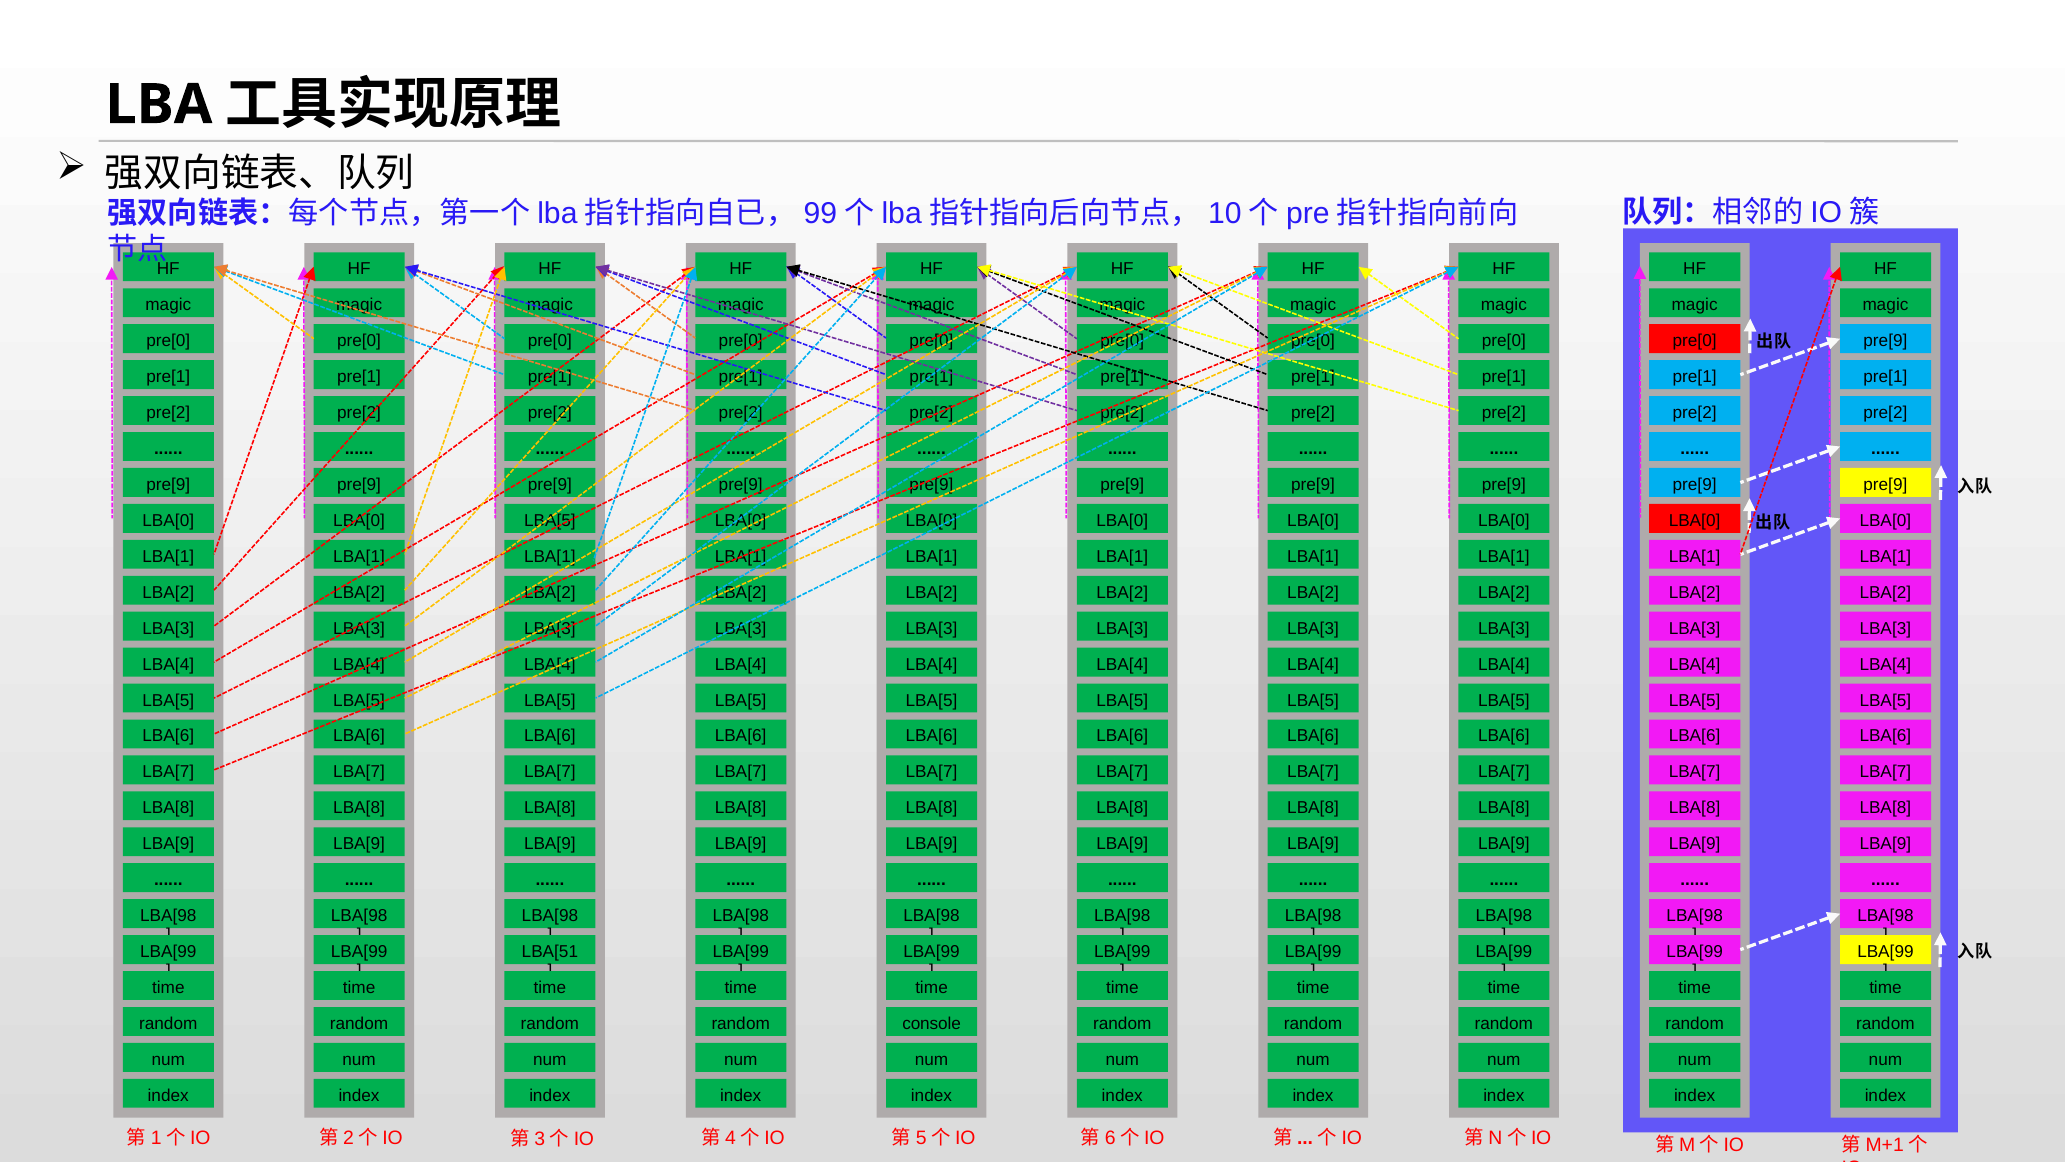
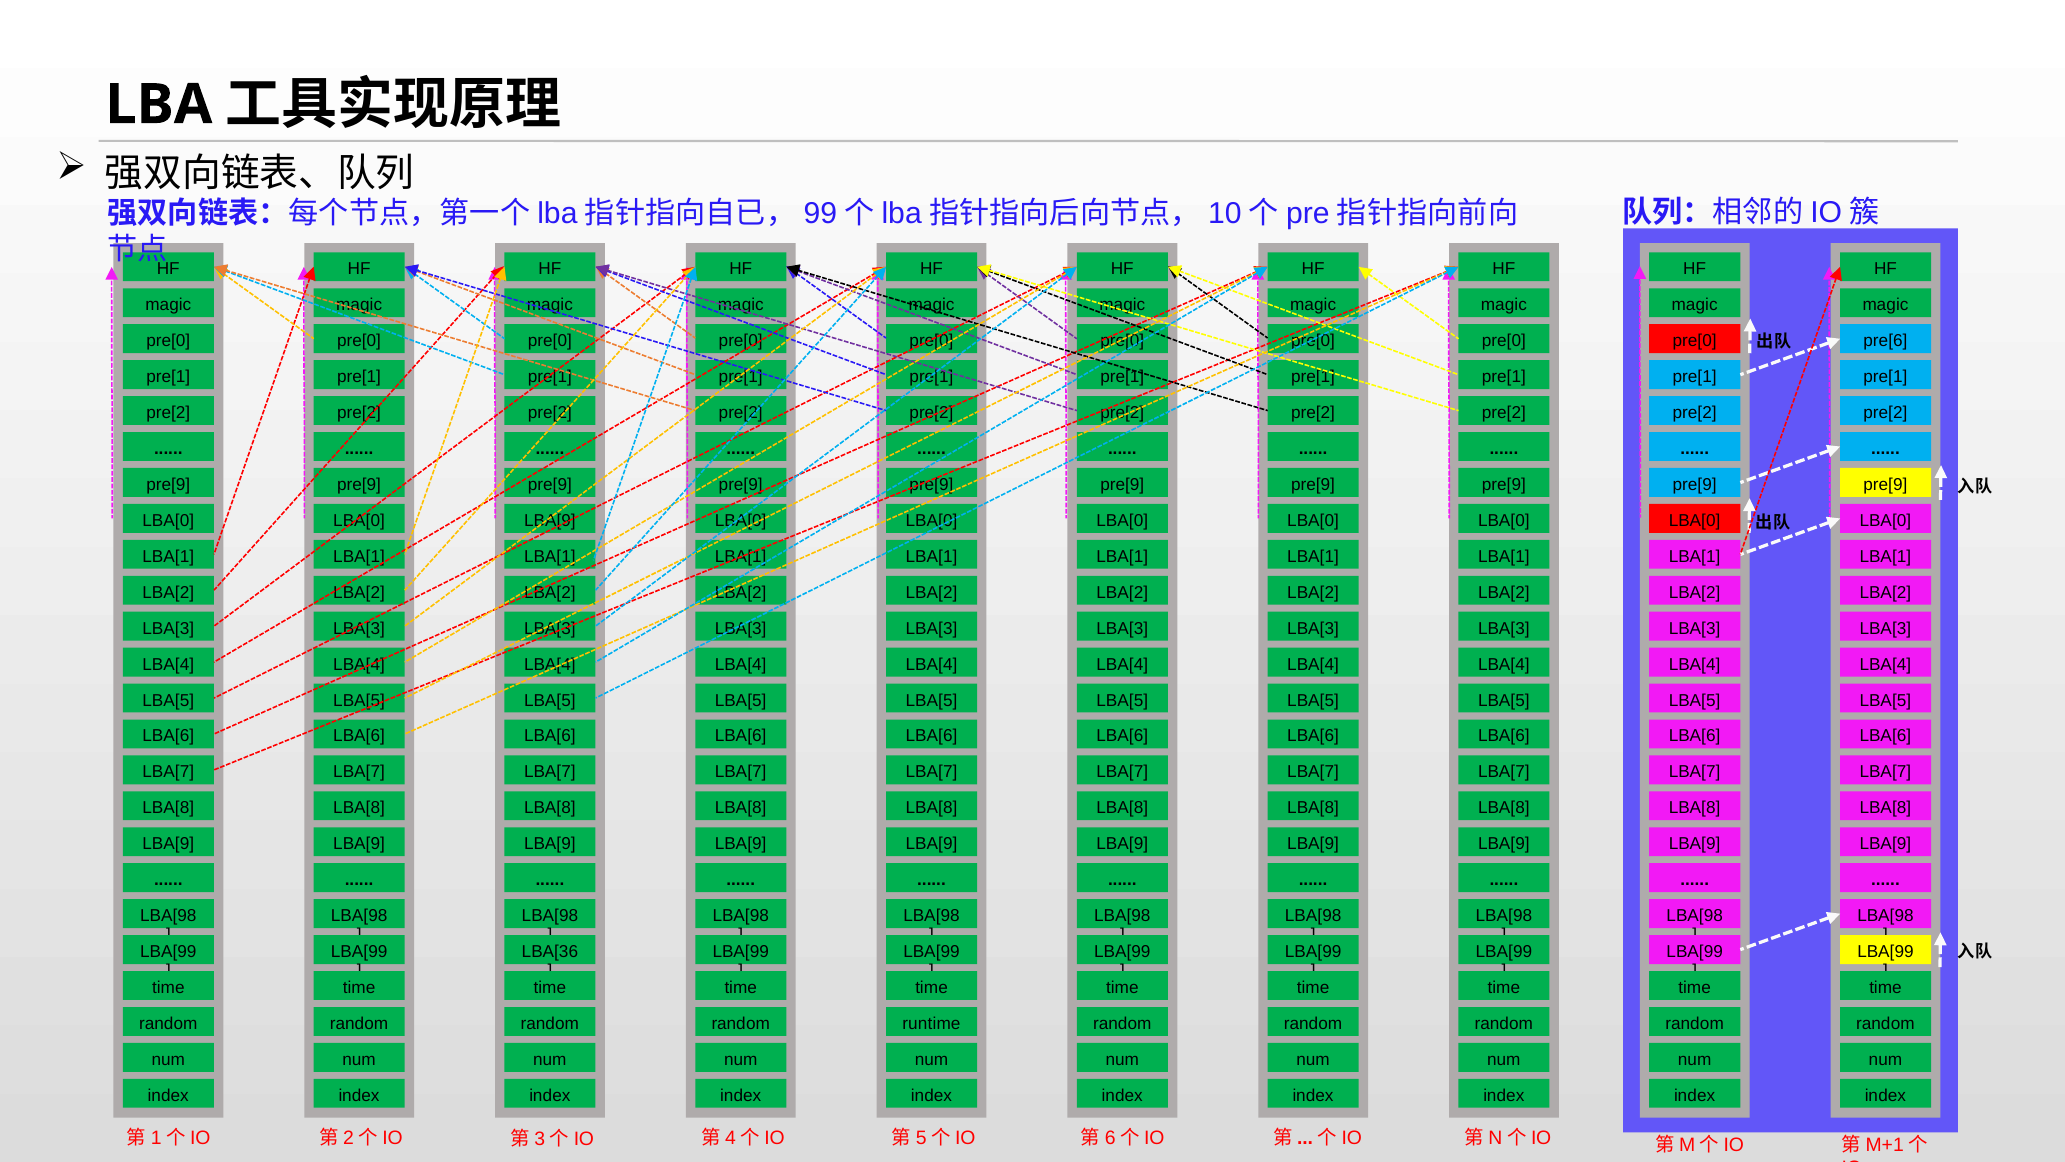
pre[9: pre[9 -> pre[6 (1885, 341)
LBA[5: LBA[5 -> LBA[9 (550, 520)
LBA[51: LBA[51 -> LBA[36 (550, 952)
console: console -> runtime (931, 1023)
